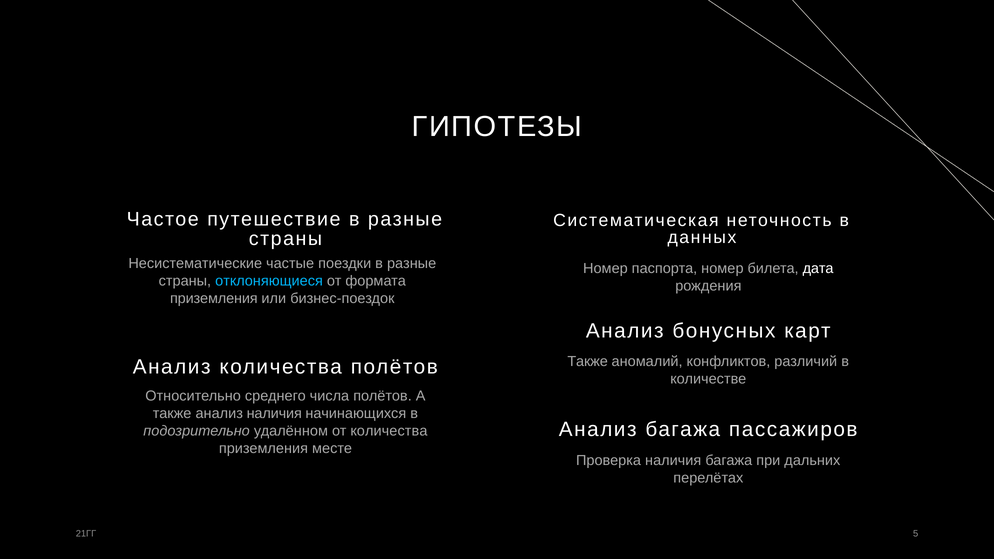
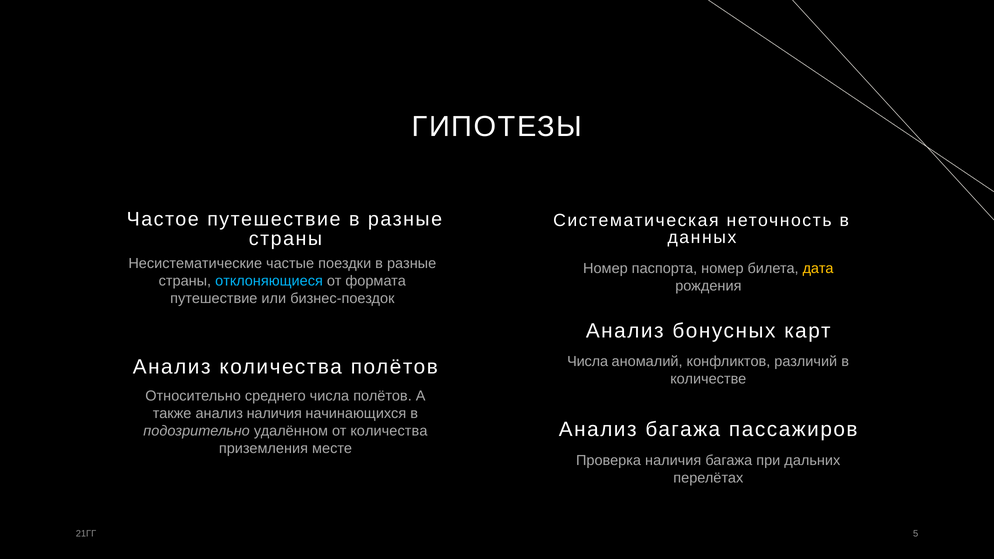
дата colour: white -> yellow (818, 268)
приземления: приземления -> путешествие (214, 299)
Также: Также -> Числа (588, 362)
